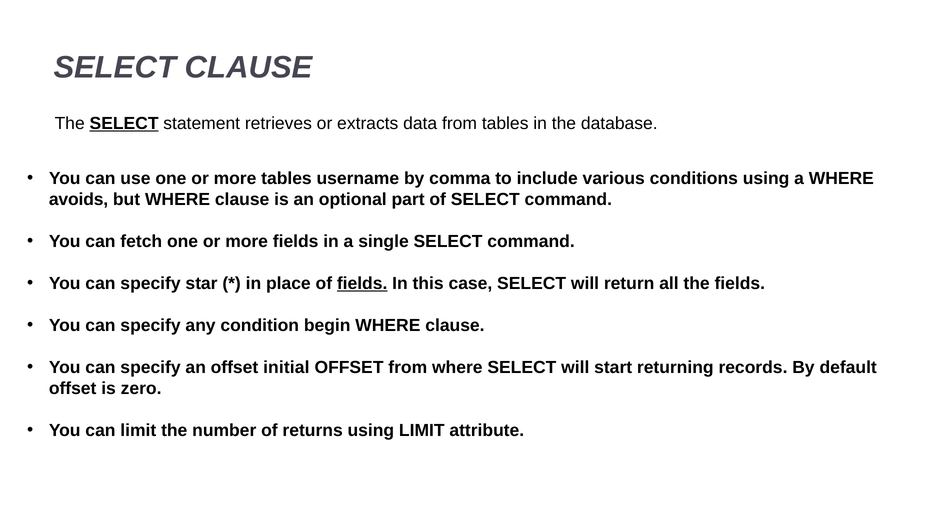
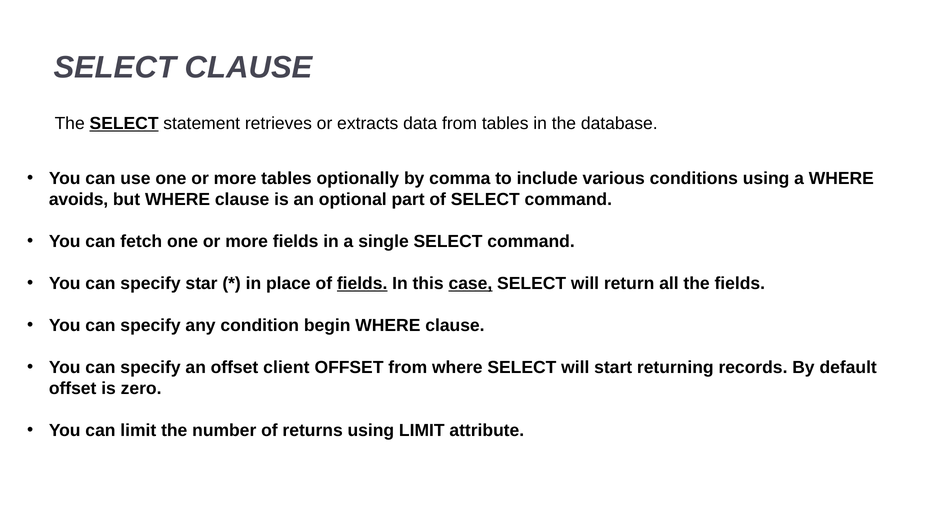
username: username -> optionally (358, 178)
case underline: none -> present (470, 283)
initial: initial -> client (286, 367)
